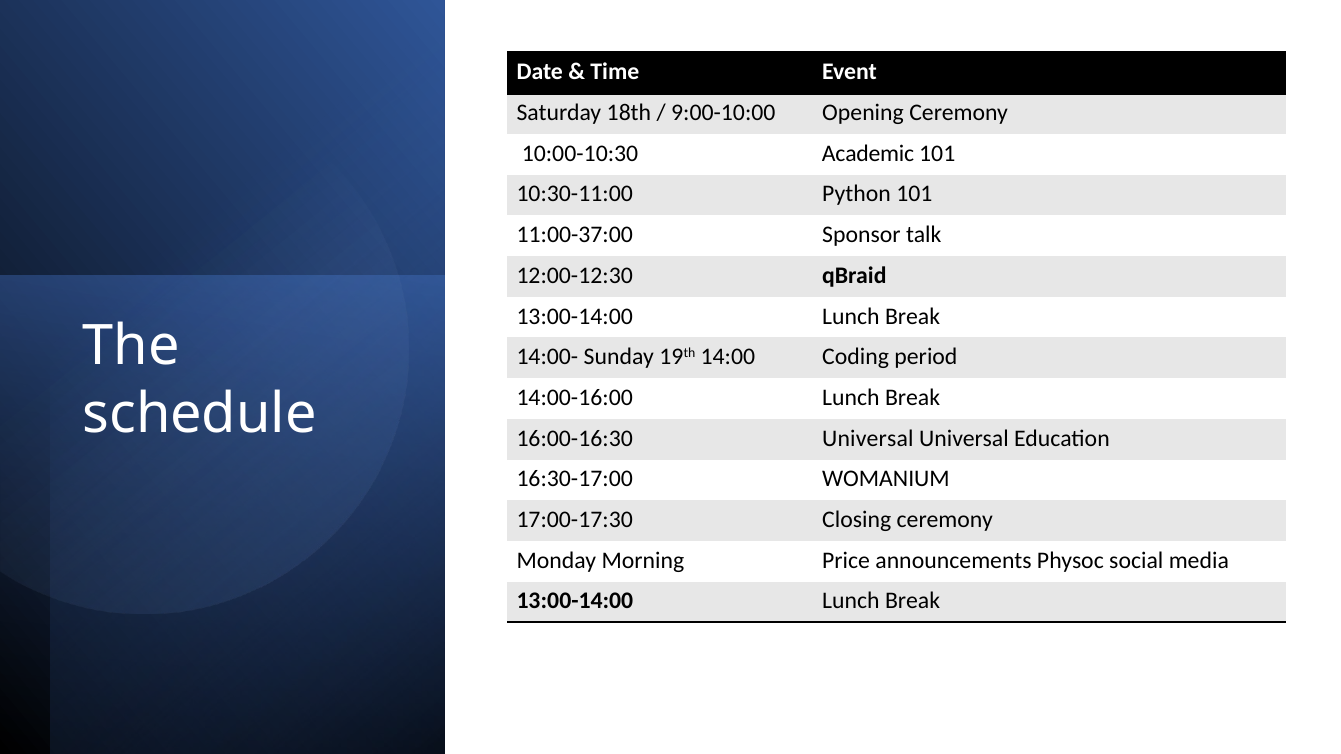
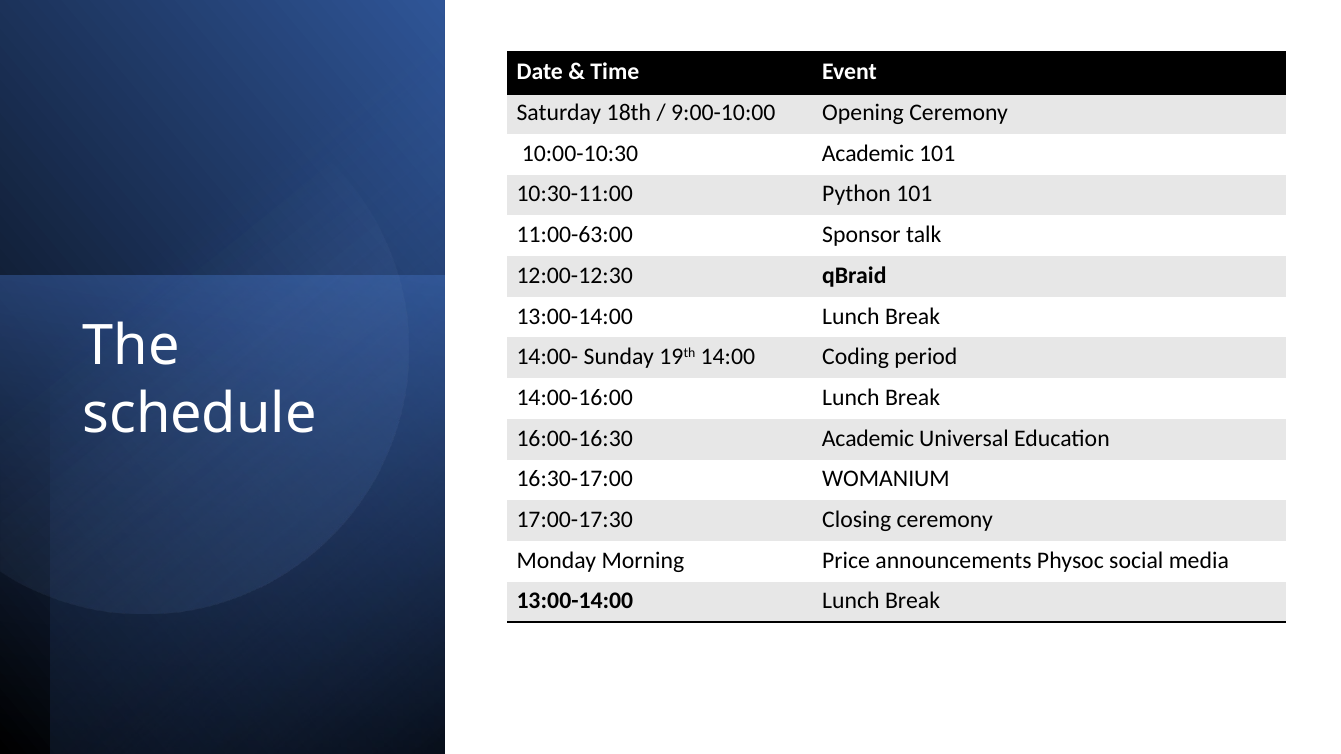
11:00-37:00: 11:00-37:00 -> 11:00-63:00 (575, 235)
16:00-16:30 Universal: Universal -> Academic (868, 438)
